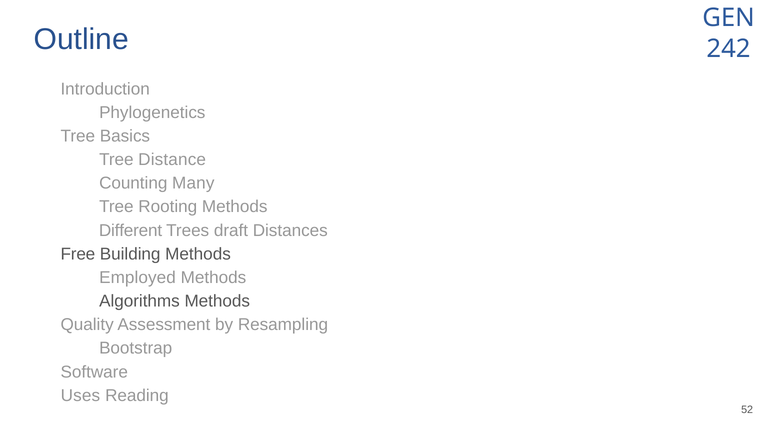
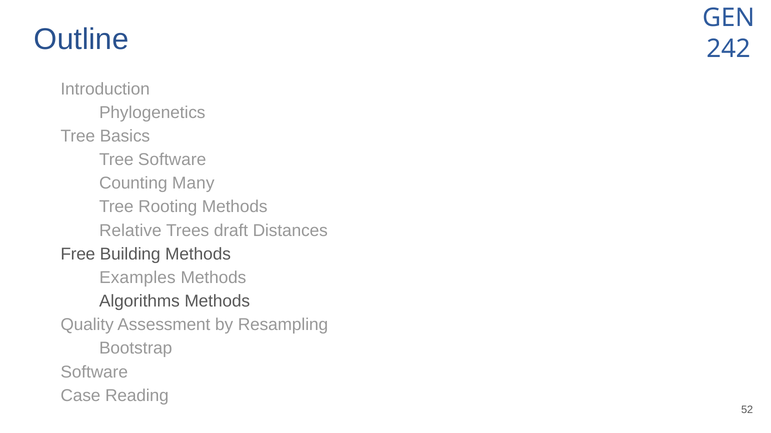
Tree Distance: Distance -> Software (172, 160)
Different: Different -> Relative (130, 231)
Employed: Employed -> Examples (137, 278)
Uses: Uses -> Case (81, 396)
